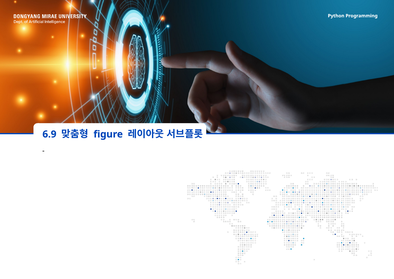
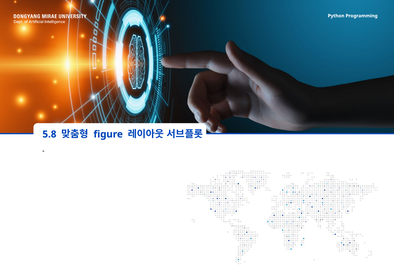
6.9: 6.9 -> 5.8 (49, 134)
